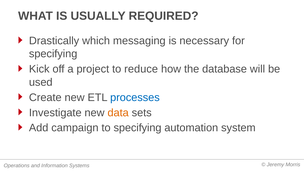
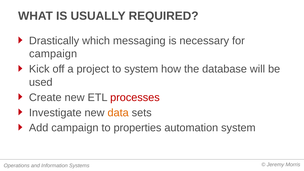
specifying: specifying -> campaign (53, 54)
to reduce: reduce -> system (141, 69)
processes colour: blue -> red (135, 97)
to specifying: specifying -> properties (138, 128)
